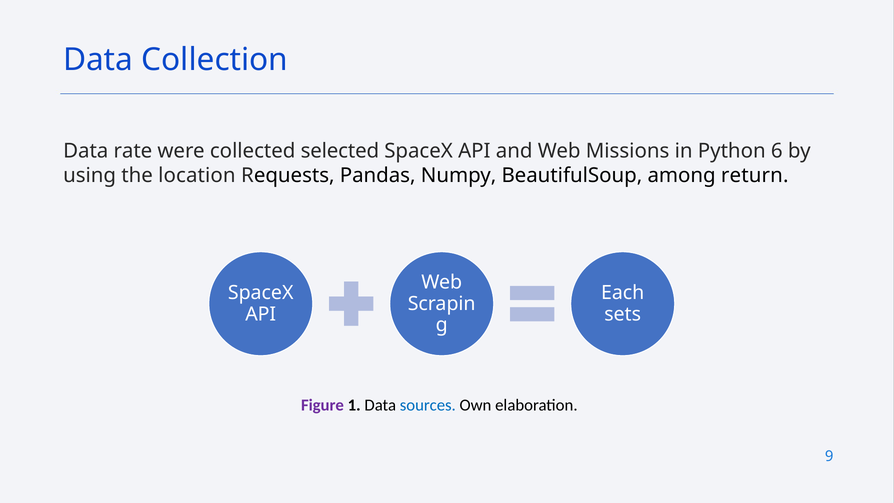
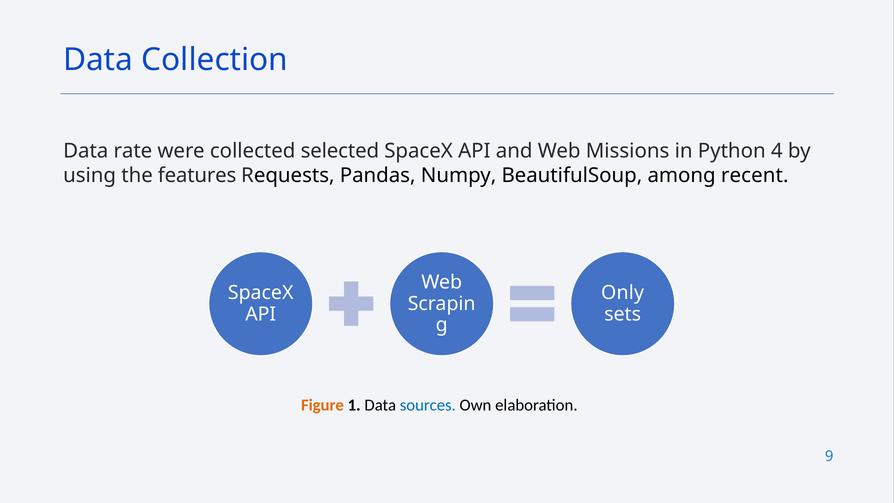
6: 6 -> 4 (777, 151)
location: location -> features (197, 176)
return: return -> recent (755, 176)
Each: Each -> Only (623, 293)
Figure colour: purple -> orange (322, 405)
